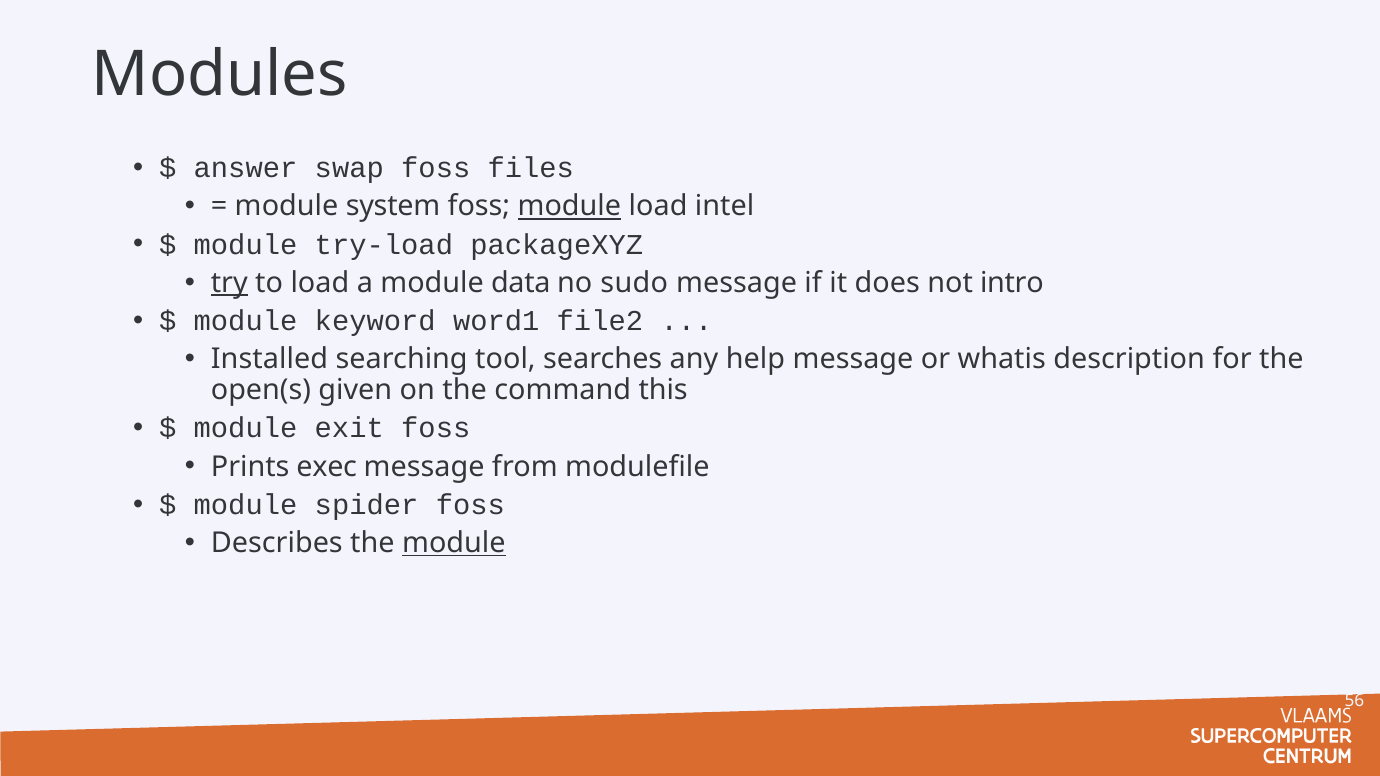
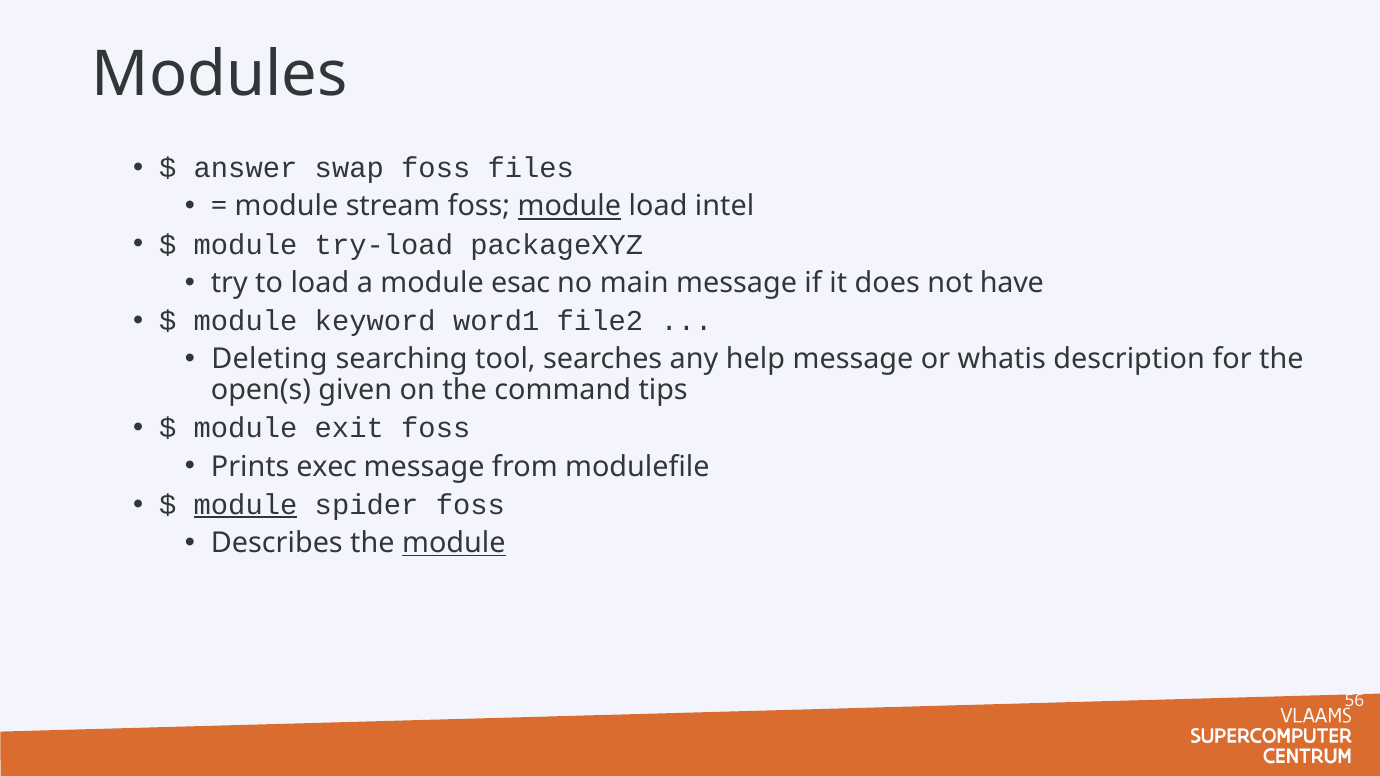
system: system -> stream (393, 206)
try underline: present -> none (229, 283)
data: data -> esac (521, 283)
sudo: sudo -> main (634, 283)
intro: intro -> have (1012, 283)
Installed: Installed -> Deleting (269, 359)
this: this -> tips (663, 390)
module underline: none -> present (245, 505)
